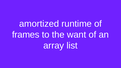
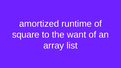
frames: frames -> square (26, 35)
